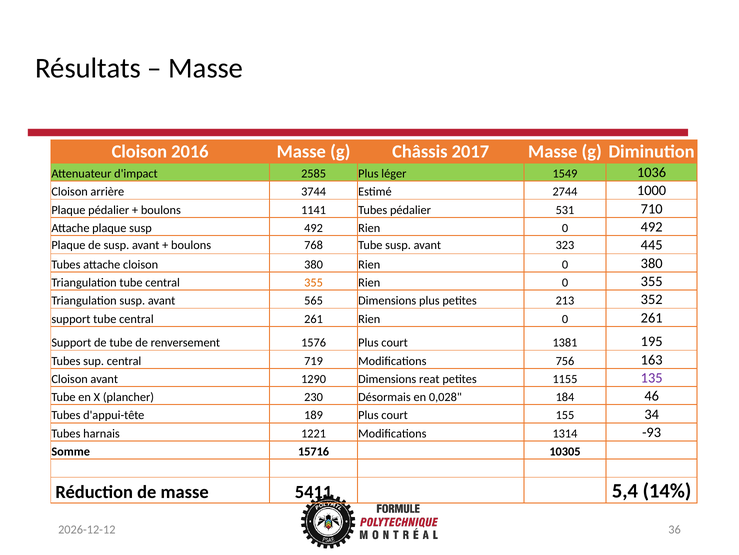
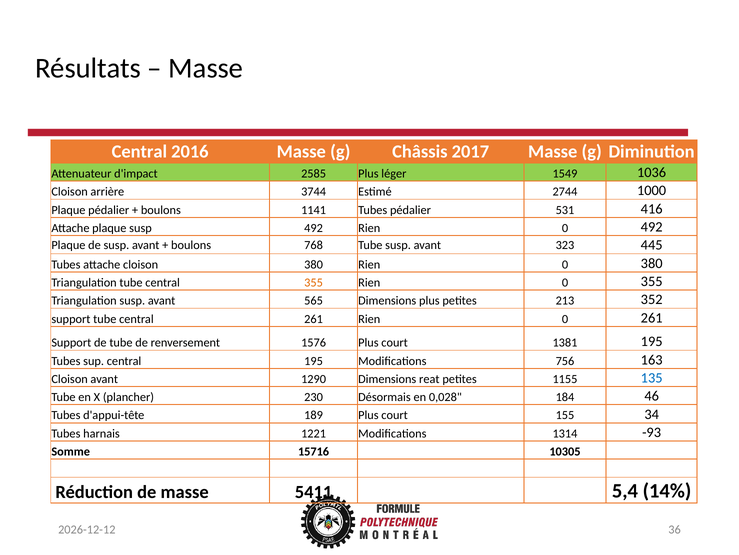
Cloison: Cloison -> Central (139, 152)
710: 710 -> 416 (652, 209)
central 719: 719 -> 195 (314, 360)
135 colour: purple -> blue (652, 377)
